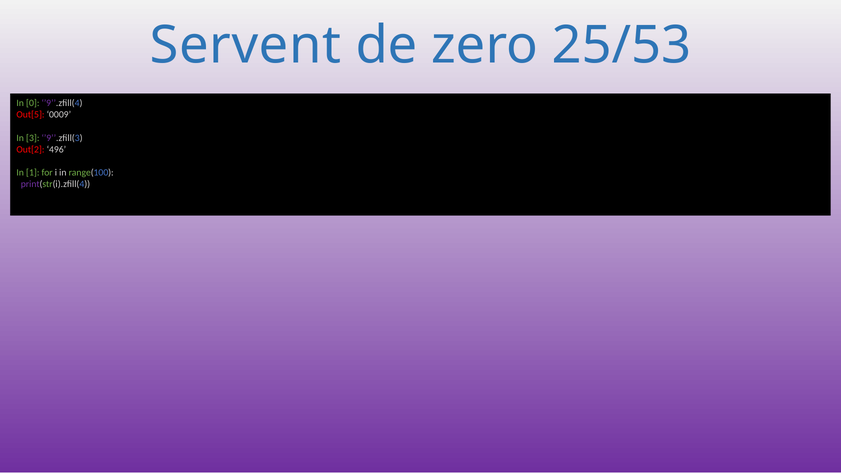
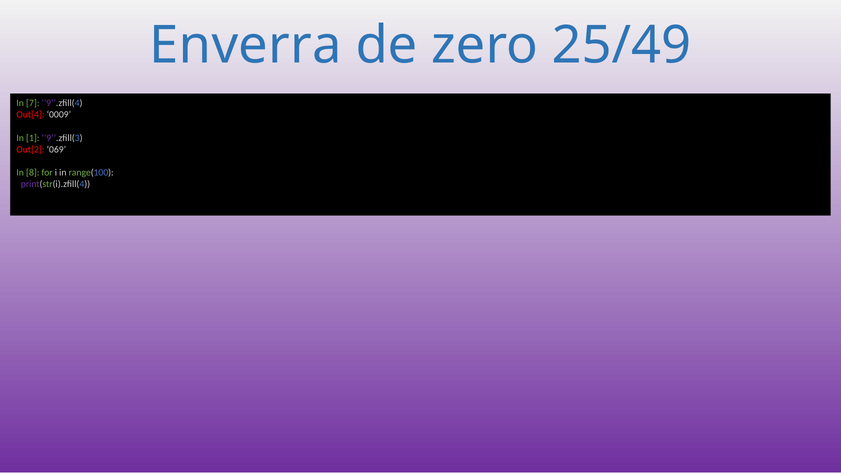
Servent: Servent -> Enverra (246, 45)
25/53: 25/53 -> 25/49 (622, 45)
0: 0 -> 7 (33, 103)
Out[5: Out[5 -> Out[4 (31, 115)
3: 3 -> 1 (33, 138)
496: 496 -> 069 (56, 149)
1: 1 -> 8 (33, 173)
